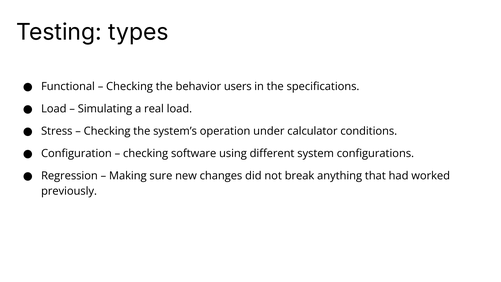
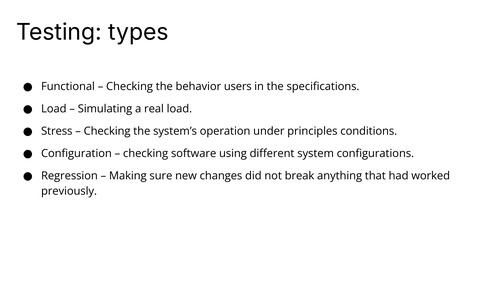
calculator: calculator -> principles (312, 131)
